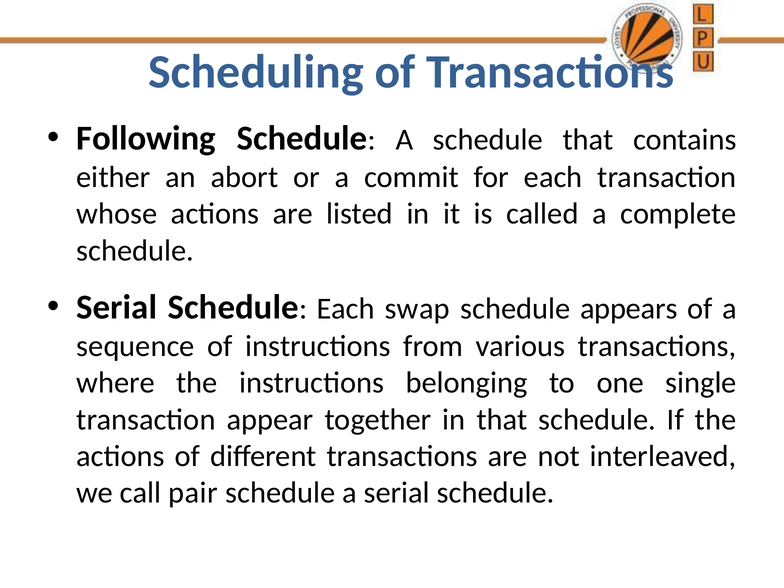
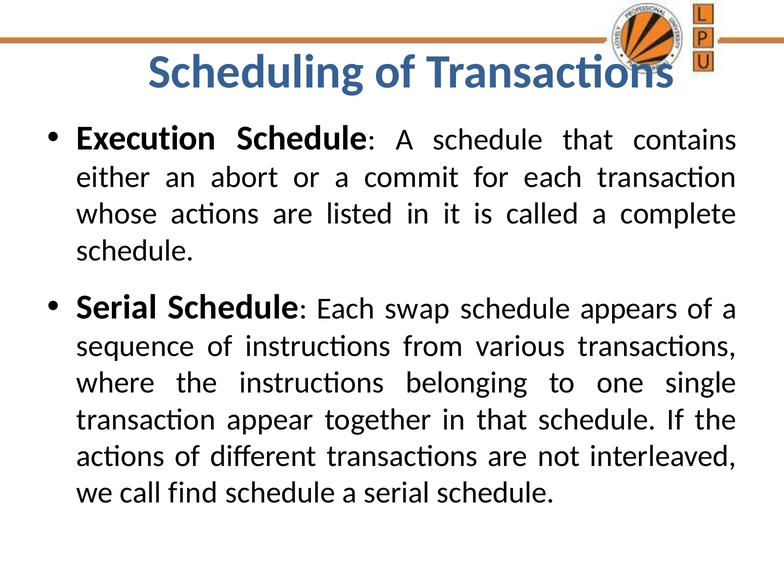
Following: Following -> Execution (146, 138)
pair: pair -> find (193, 493)
